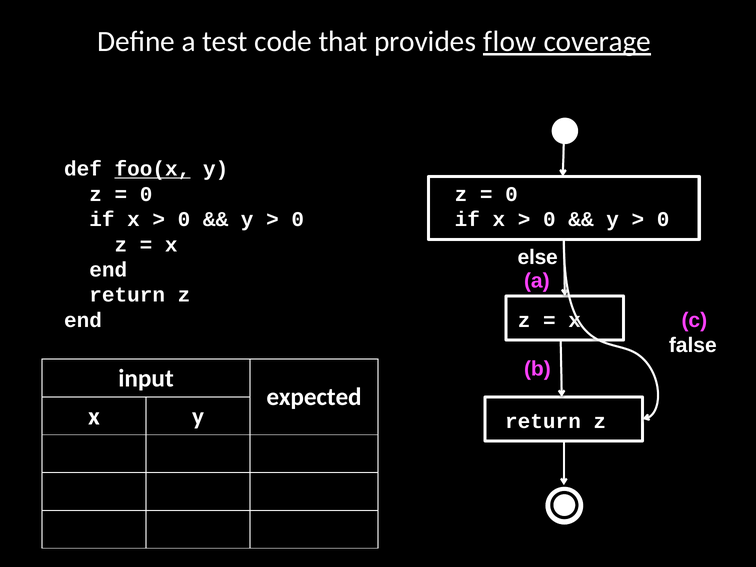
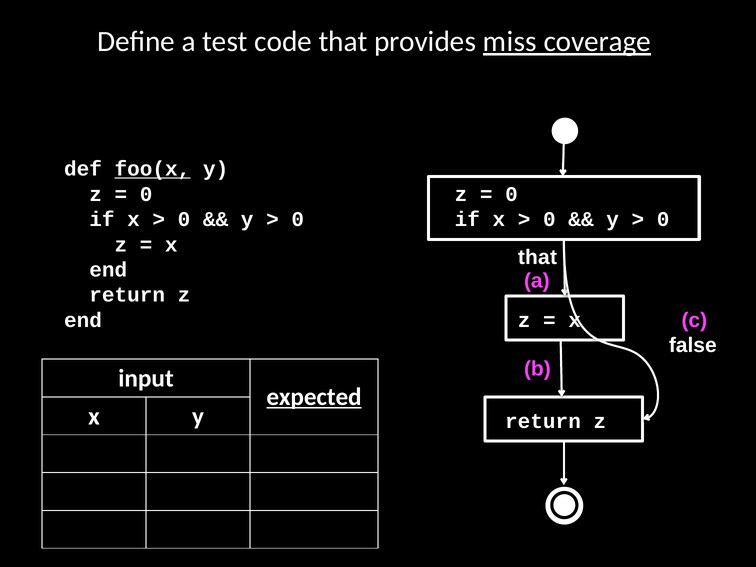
flow: flow -> miss (510, 42)
else: else -> that (537, 257)
expected underline: none -> present (314, 397)
